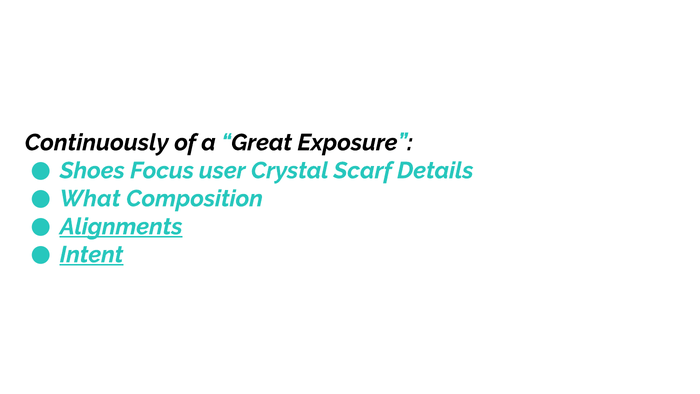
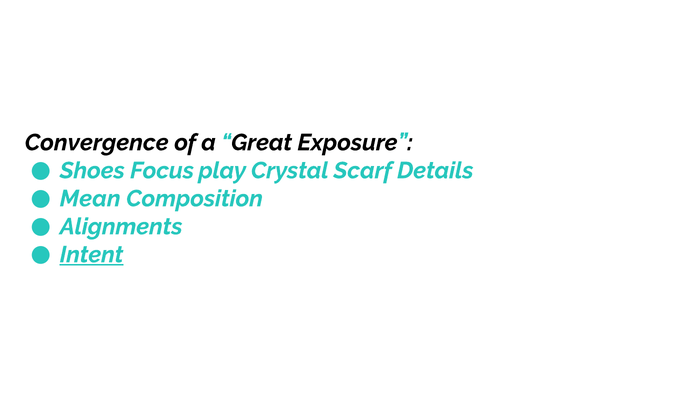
Continuously: Continuously -> Convergence (97, 142)
user: user -> play (222, 170)
What: What -> Mean (90, 198)
Alignments underline: present -> none (121, 226)
